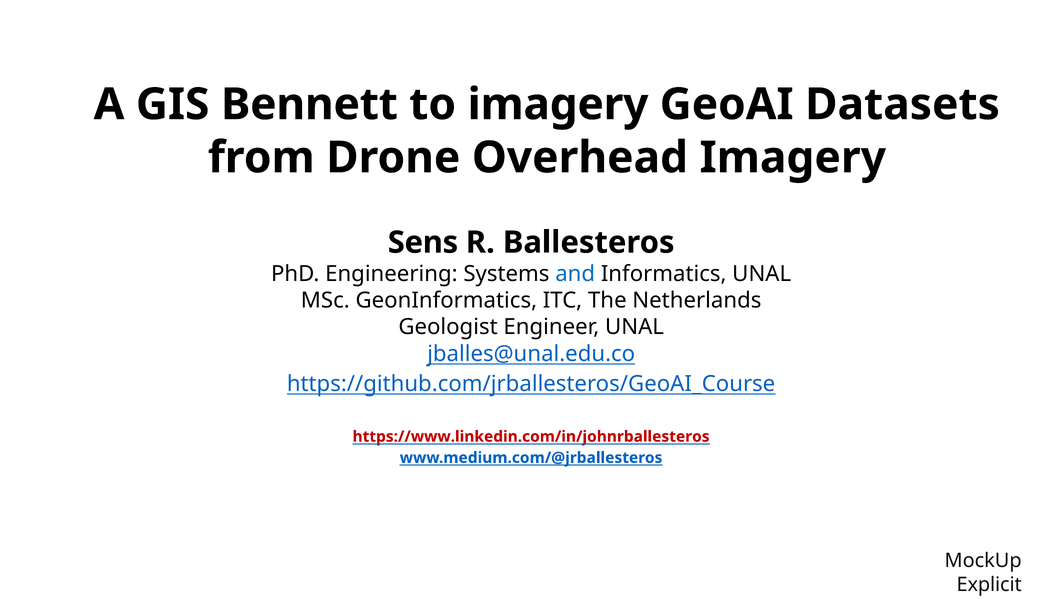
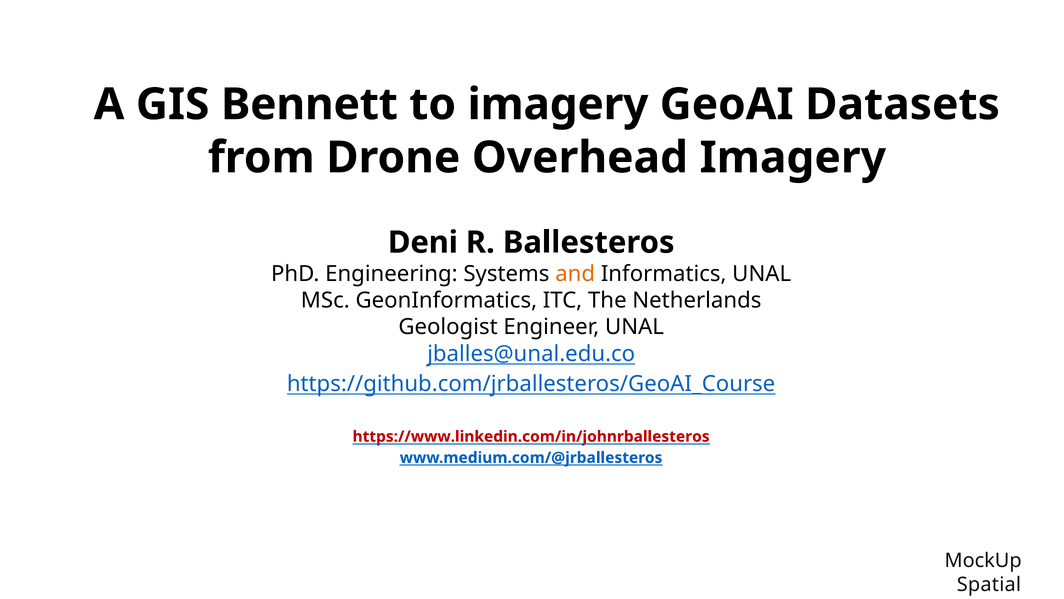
Sens: Sens -> Deni (423, 242)
and colour: blue -> orange (575, 274)
Explicit: Explicit -> Spatial (989, 584)
